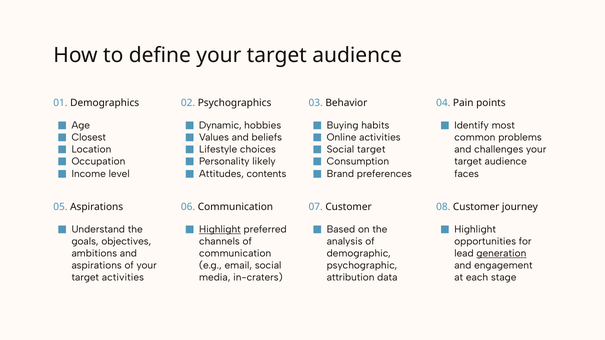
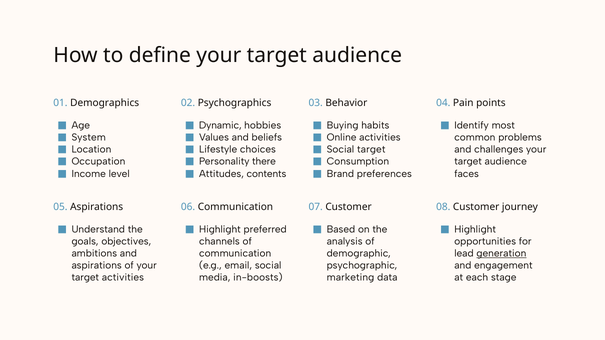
Closest: Closest -> System (89, 138)
likely: likely -> there (264, 162)
Highlight underline: present -> none (220, 230)
in-craters: in-craters -> in-boosts (258, 278)
attribution: attribution -> marketing (350, 278)
